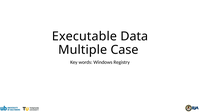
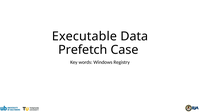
Multiple: Multiple -> Prefetch (83, 50)
